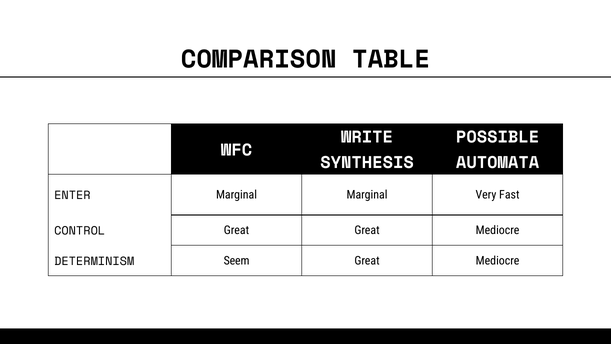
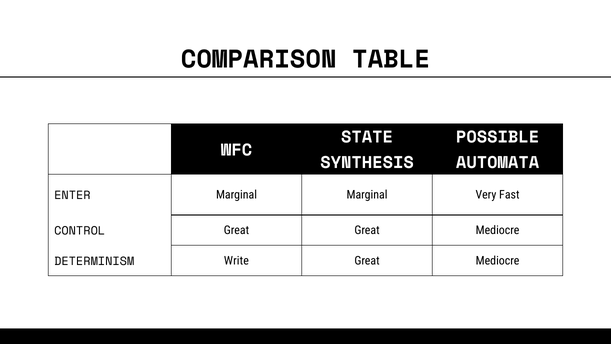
WRITE: WRITE -> STATE (367, 137)
Seem: Seem -> Write (236, 260)
